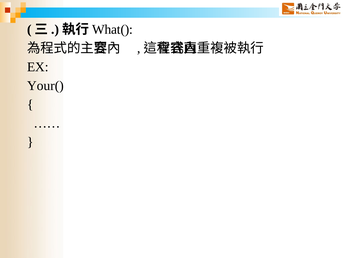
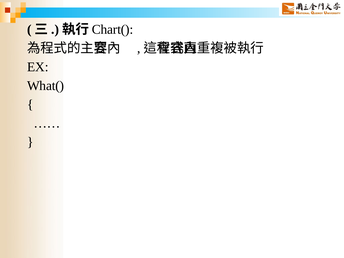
What(: What( -> Chart( (113, 29)
Your(: Your( -> What( (46, 86)
